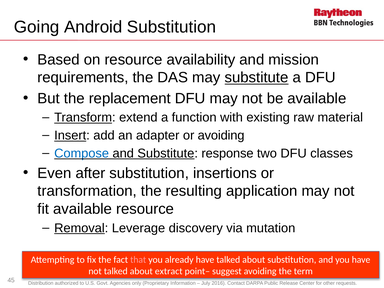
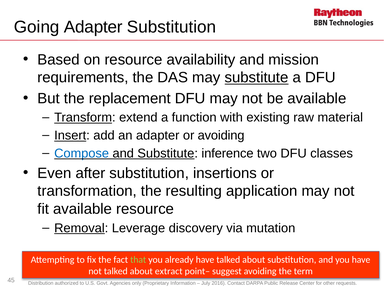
Going Android: Android -> Adapter (93, 27)
response: response -> inference (227, 153)
that colour: pink -> light green (138, 260)
